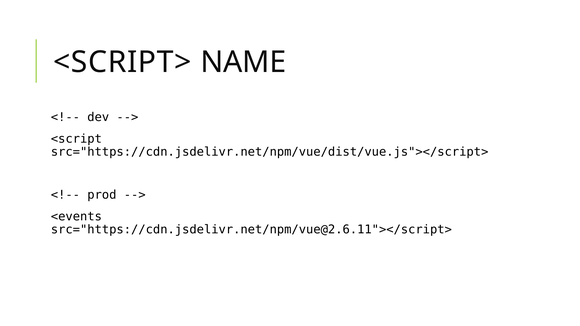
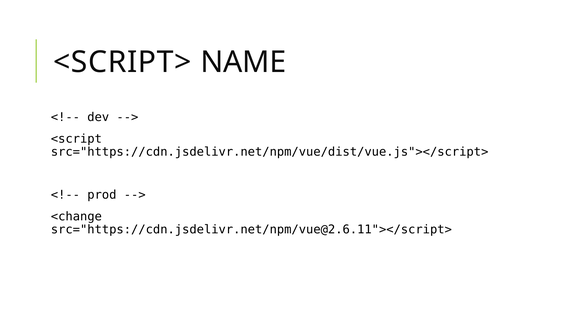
<events: <events -> <change (76, 217)
